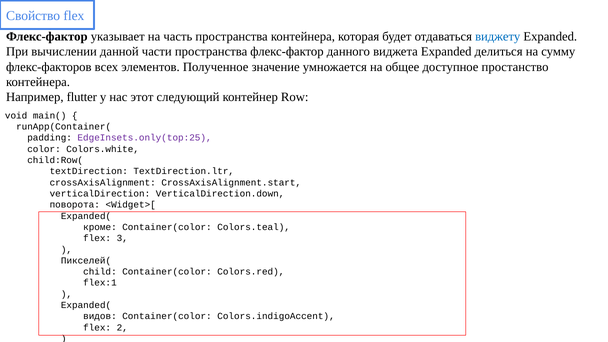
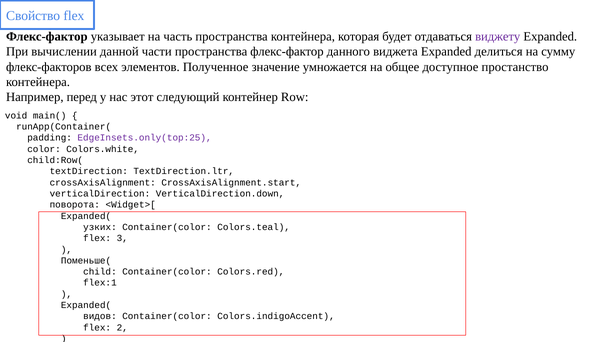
виджету colour: blue -> purple (498, 36)
flutter: flutter -> перед (82, 97)
кроме: кроме -> узких (100, 227)
Пикселей(: Пикселей( -> Поменьше( (86, 261)
